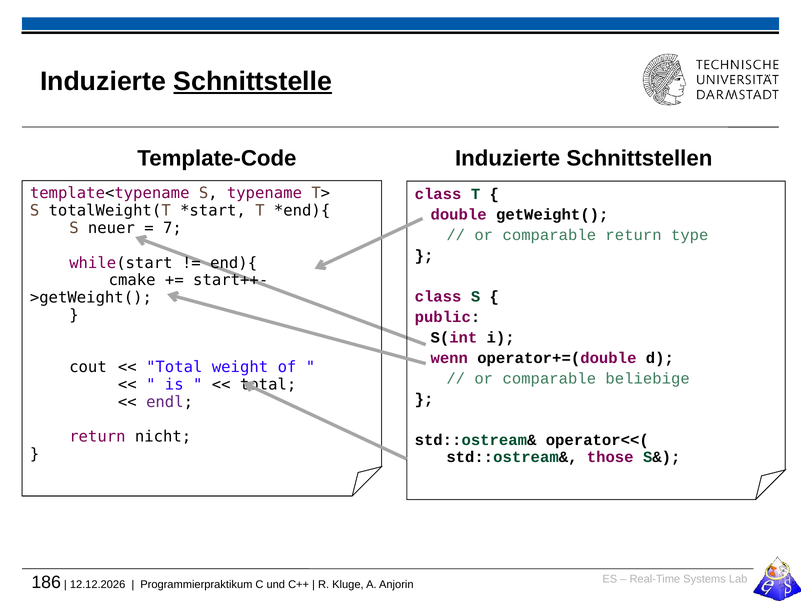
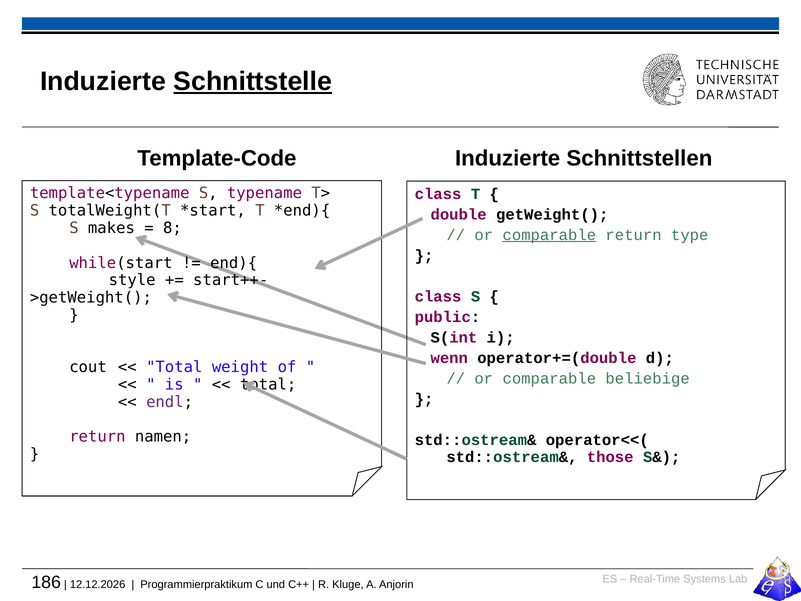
neuer: neuer -> makes (111, 228)
7: 7 -> 8 (172, 228)
comparable underline: none -> present (549, 235)
cmake: cmake -> style (132, 280)
nicht: nicht -> namen (163, 437)
